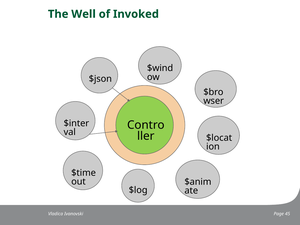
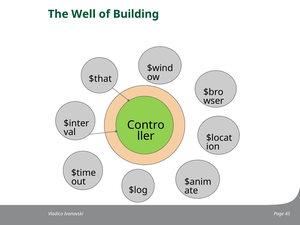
Invoked: Invoked -> Building (136, 14)
$json: $json -> $that (100, 79)
